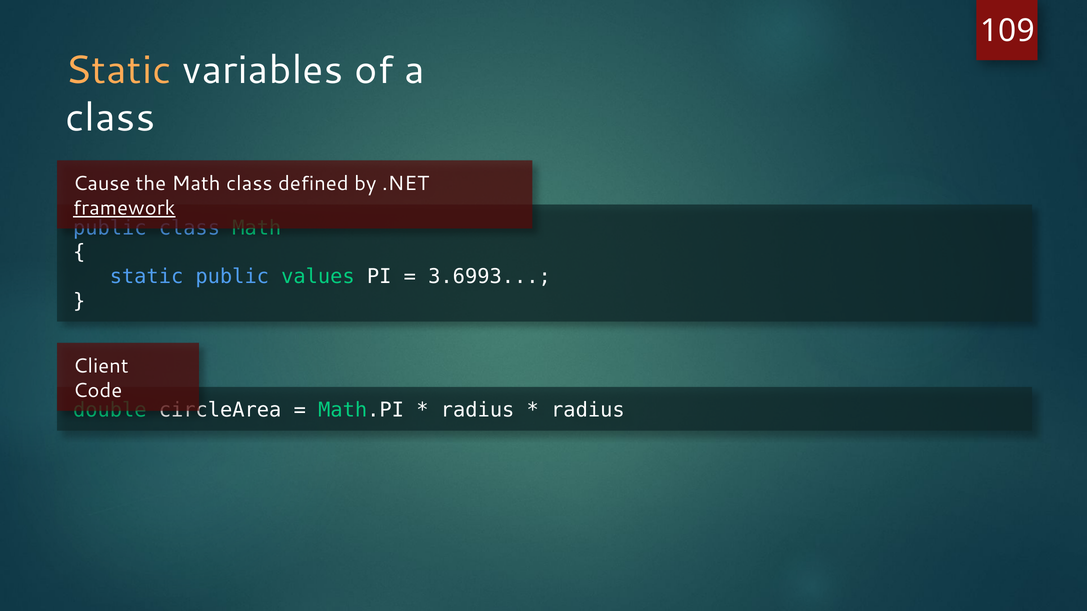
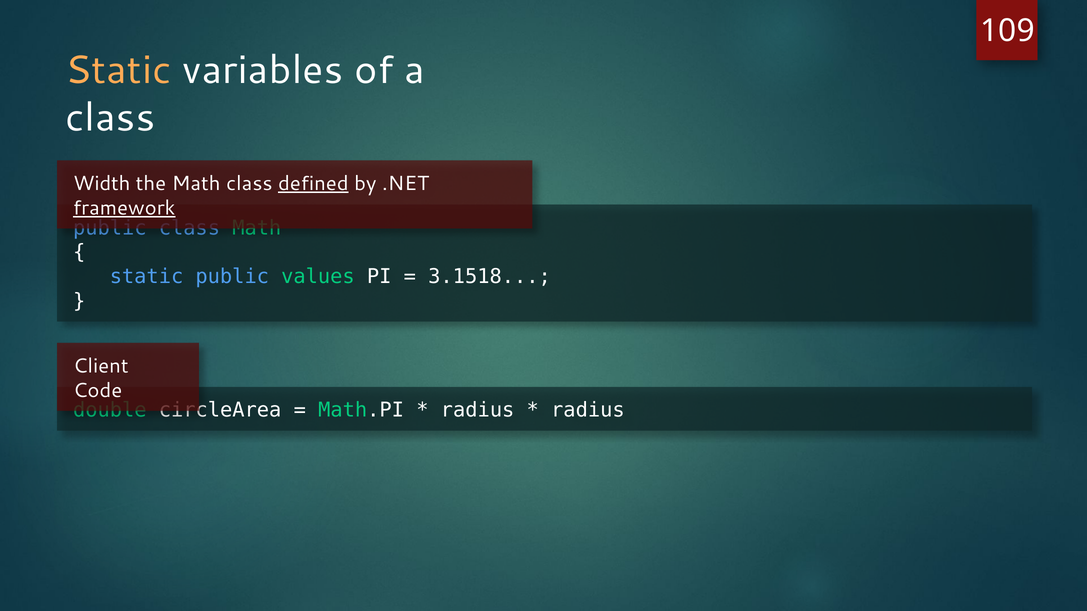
Cause: Cause -> Width (102, 184)
defined underline: none -> present (313, 184)
3.6993: 3.6993 -> 3.1518 (490, 277)
